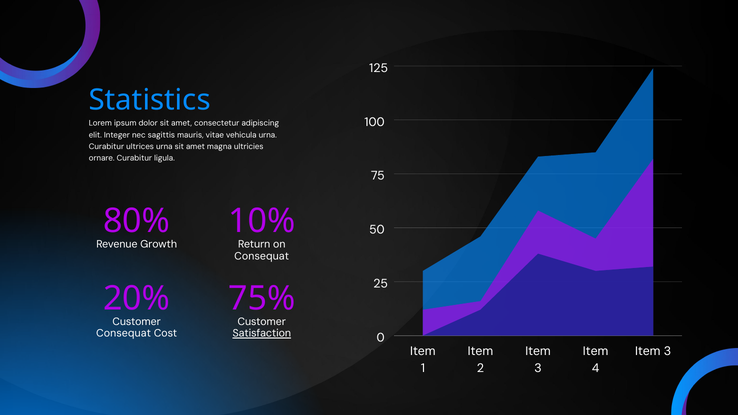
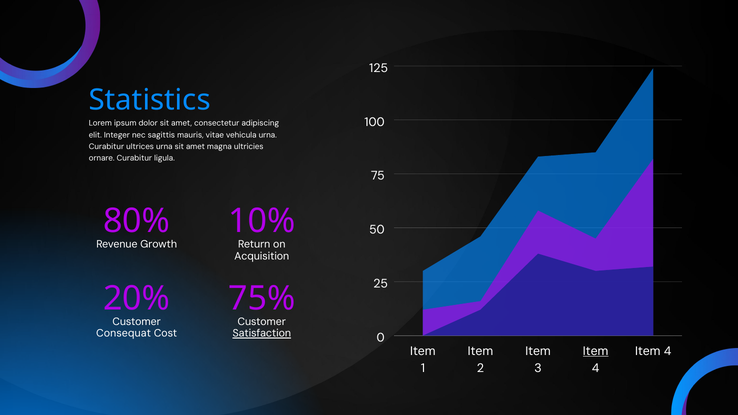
Consequat: Consequat -> Acquisition (262, 256)
Item underline: none -> present (596, 351)
3: 3 -> 4 (668, 351)
